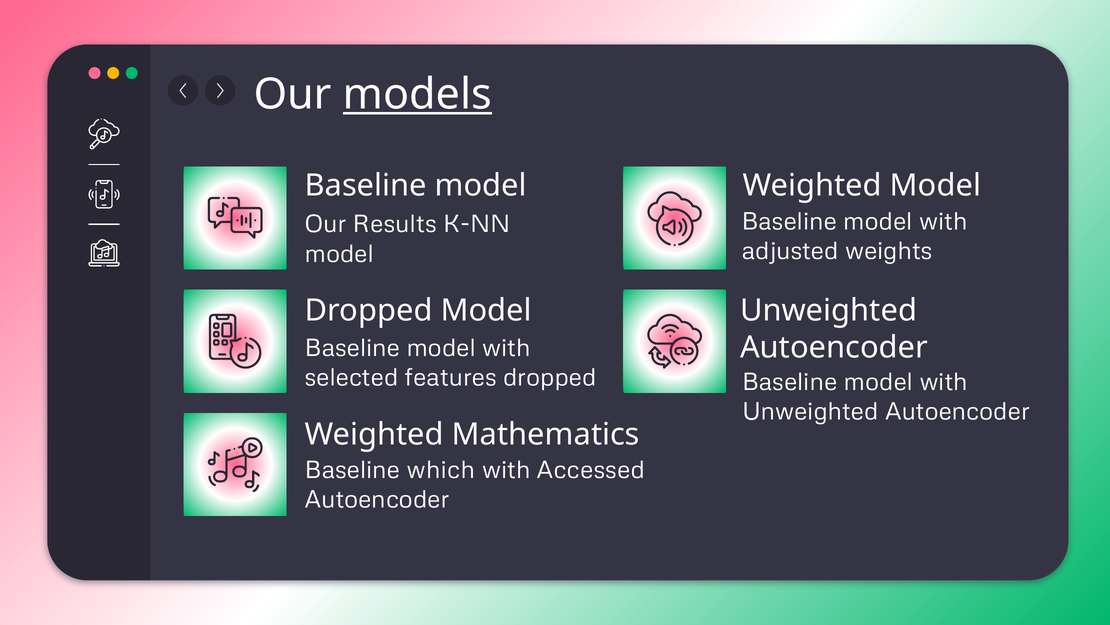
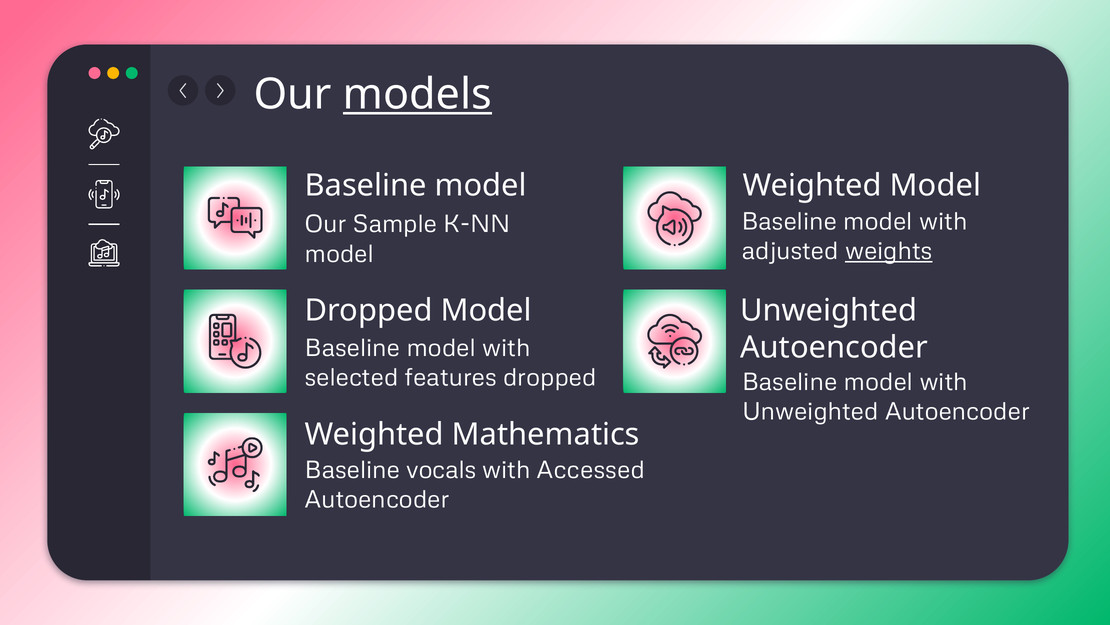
Results: Results -> Sample (395, 224)
weights underline: none -> present (889, 251)
which: which -> vocals (441, 470)
